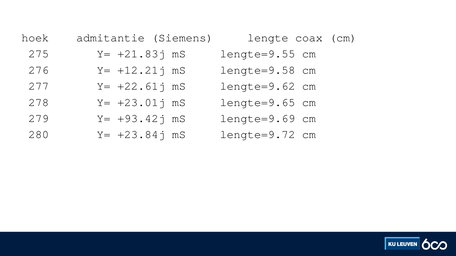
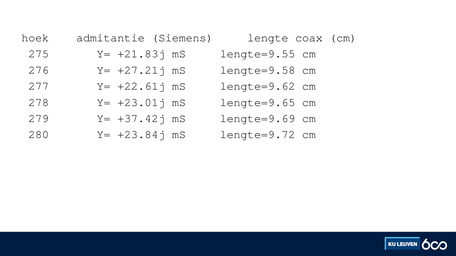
+12.21j: +12.21j -> +27.21j (141, 70)
+93.42j: +93.42j -> +37.42j (141, 119)
